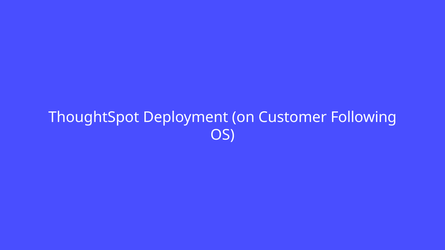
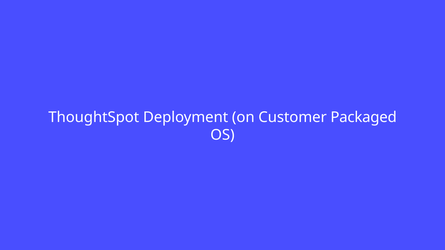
Following: Following -> Packaged (364, 117)
